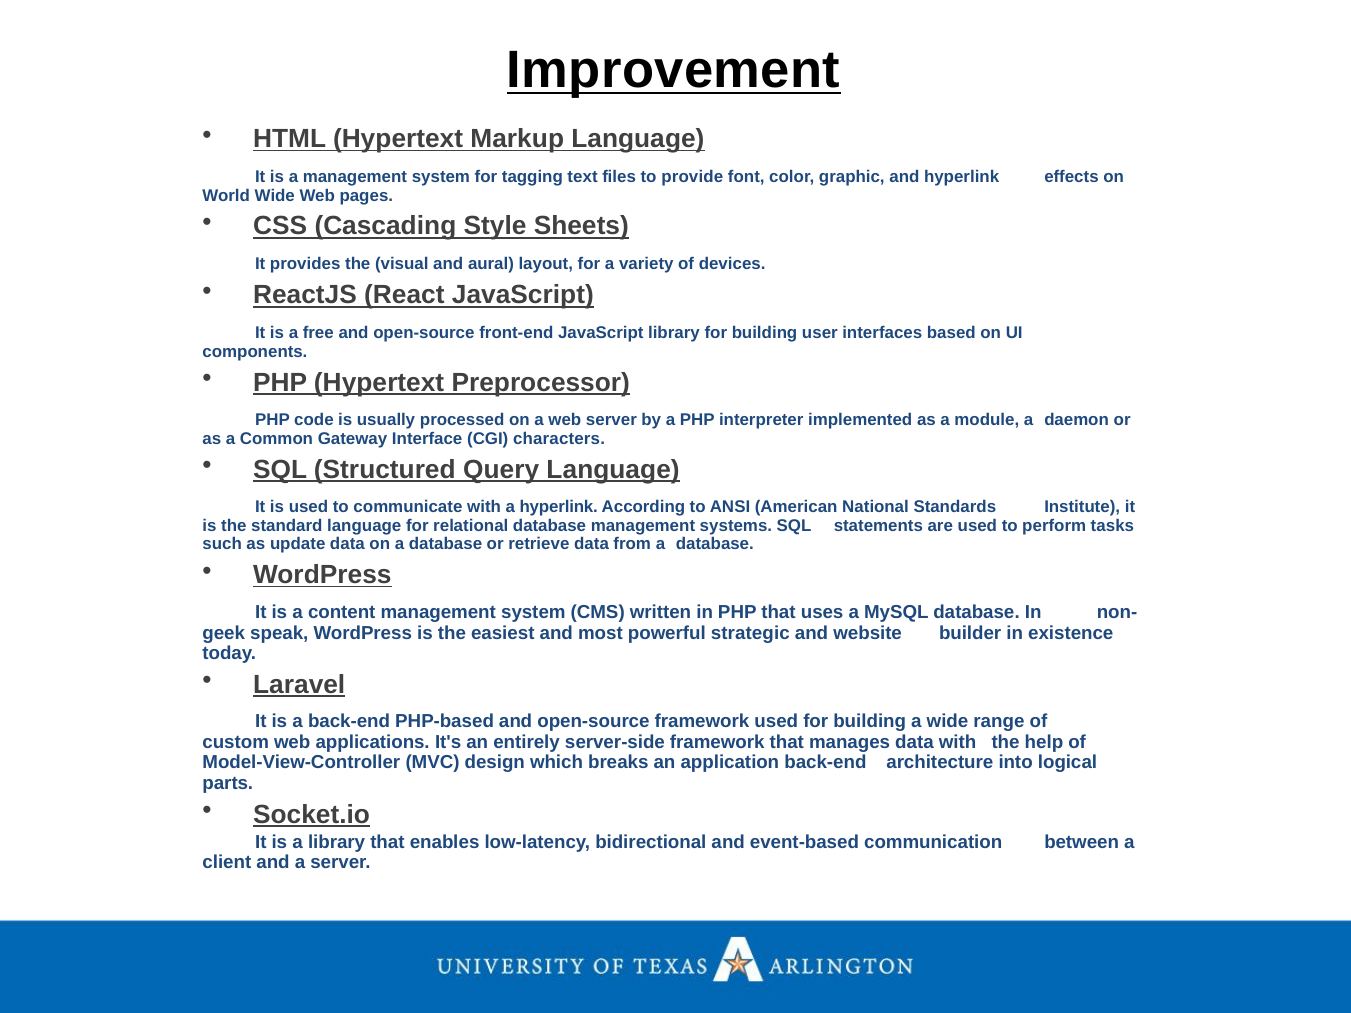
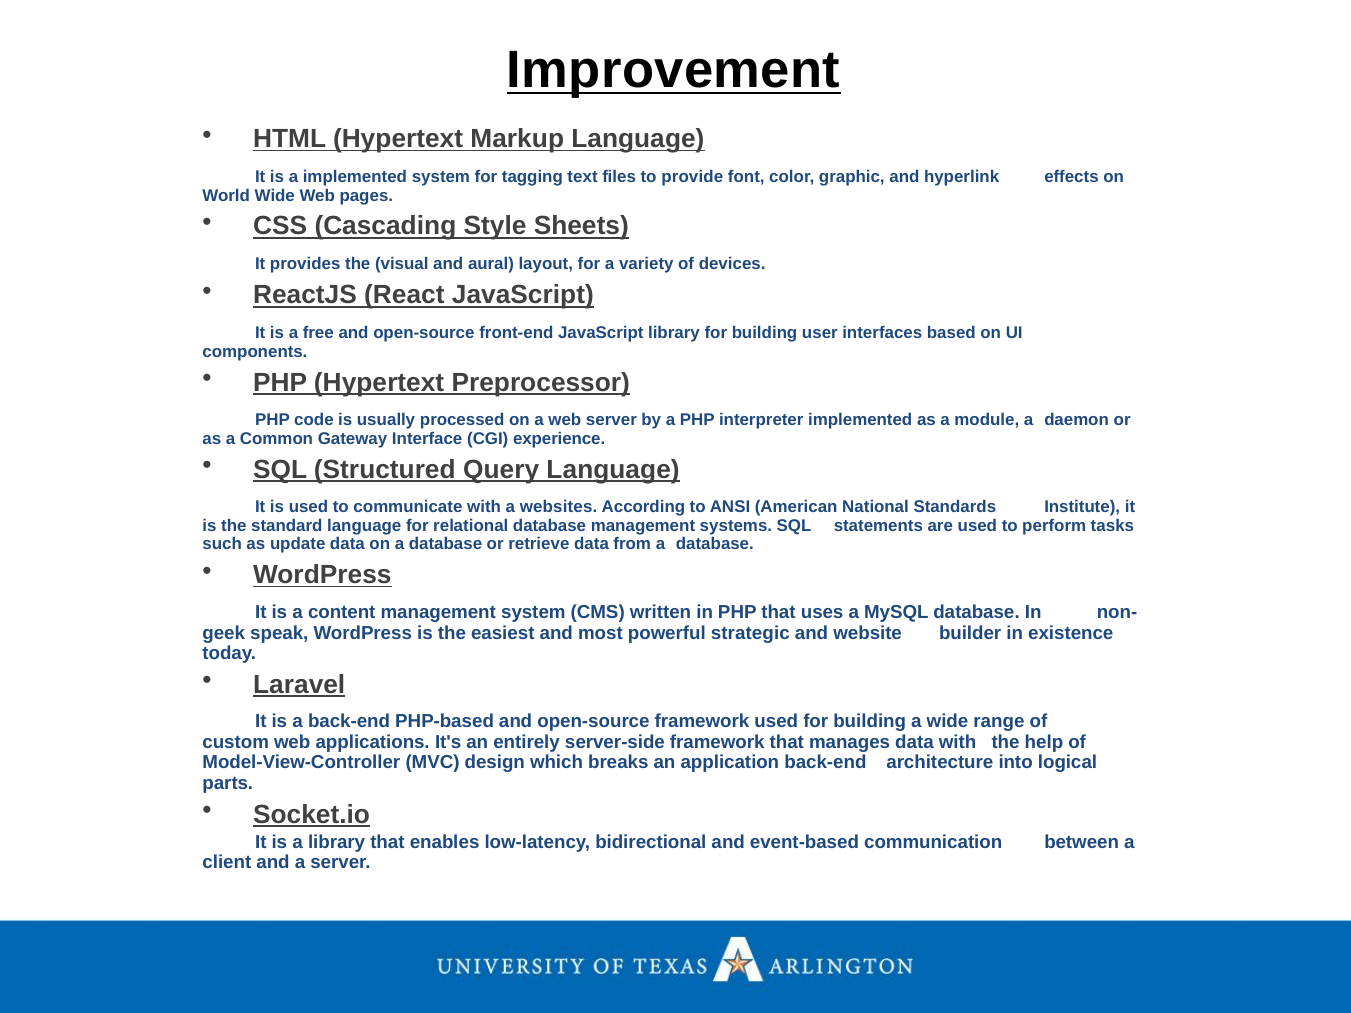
a management: management -> implemented (355, 177)
characters: characters -> experience (559, 439)
a hyperlink: hyperlink -> websites (559, 507)
